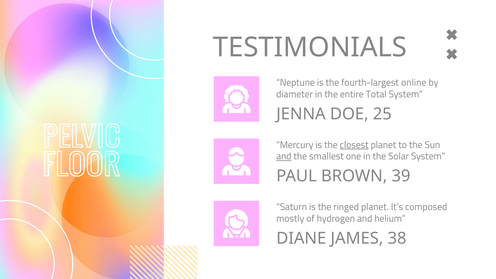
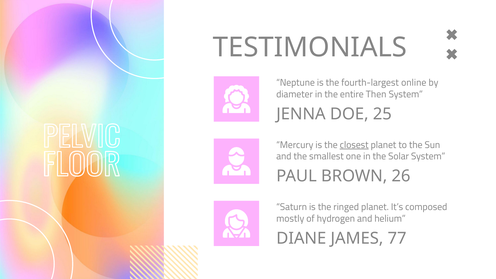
Total: Total -> Then (376, 94)
and underline: present -> none (284, 156)
39: 39 -> 26 (401, 176)
38: 38 -> 77 (397, 238)
